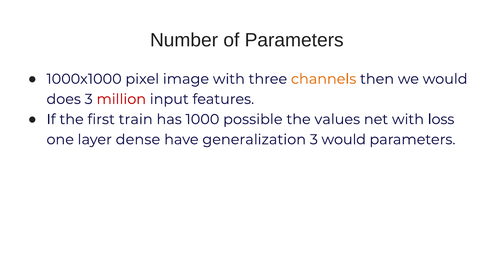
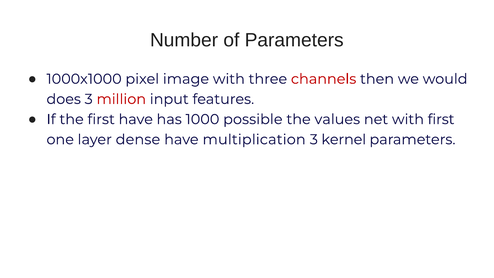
channels colour: orange -> red (324, 79)
first train: train -> have (136, 119)
with loss: loss -> first (441, 119)
generalization: generalization -> multiplication (254, 139)
3 would: would -> kernel (344, 139)
